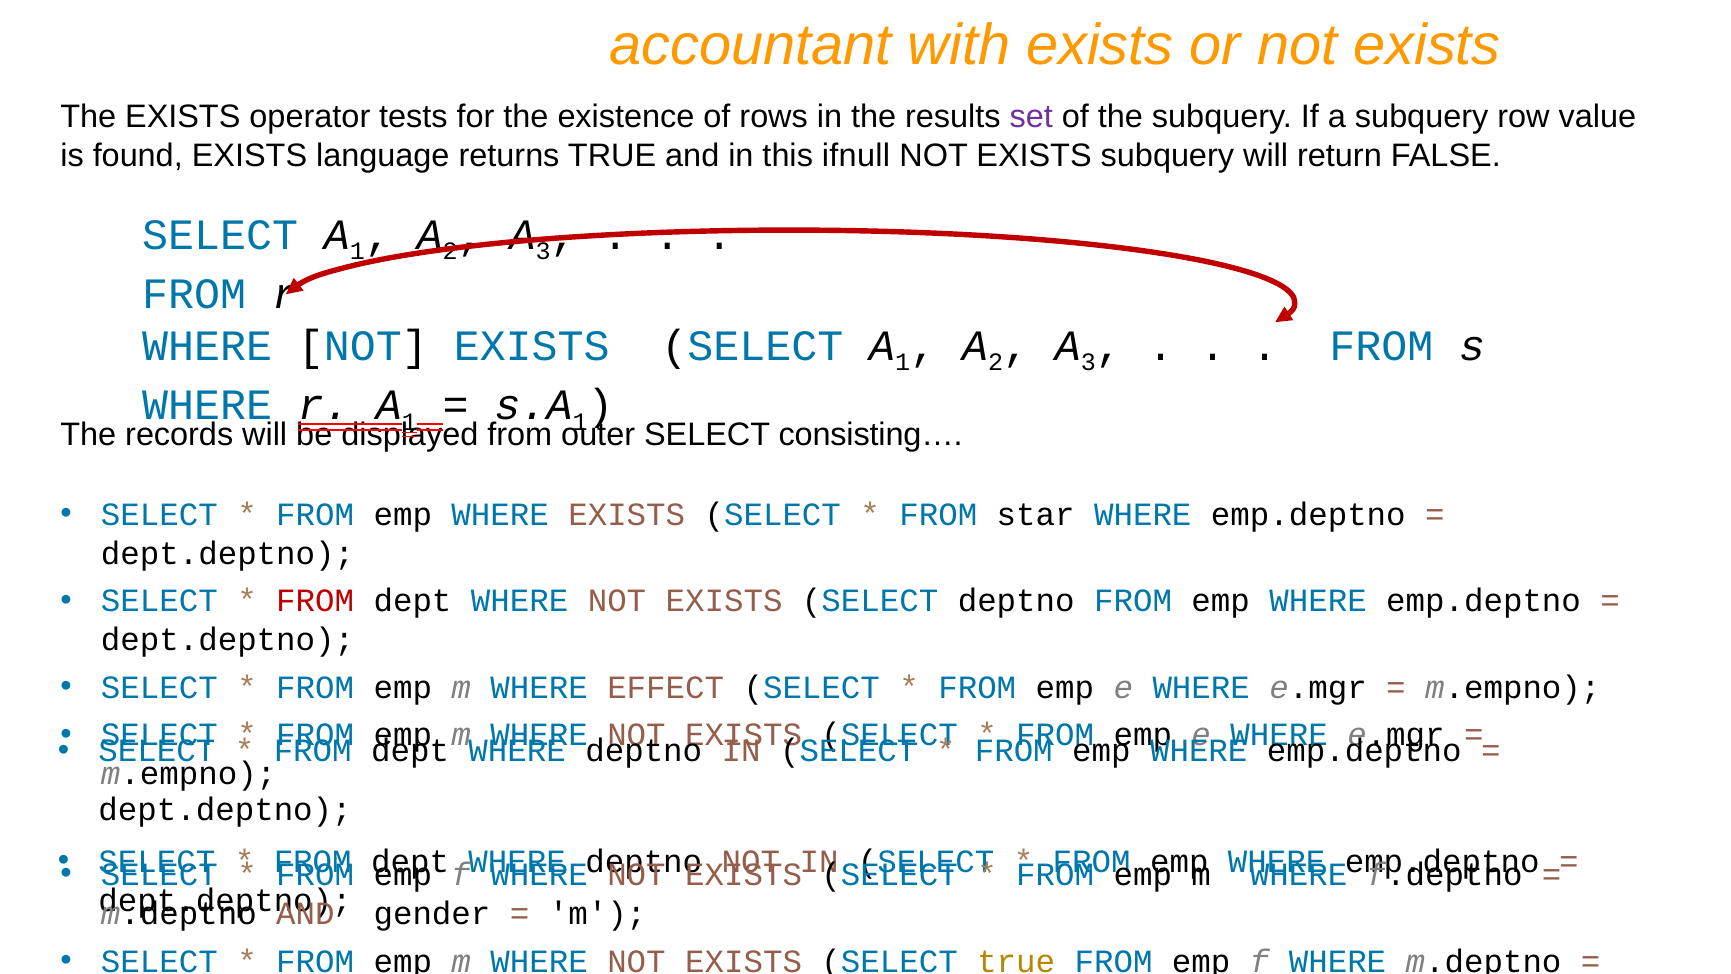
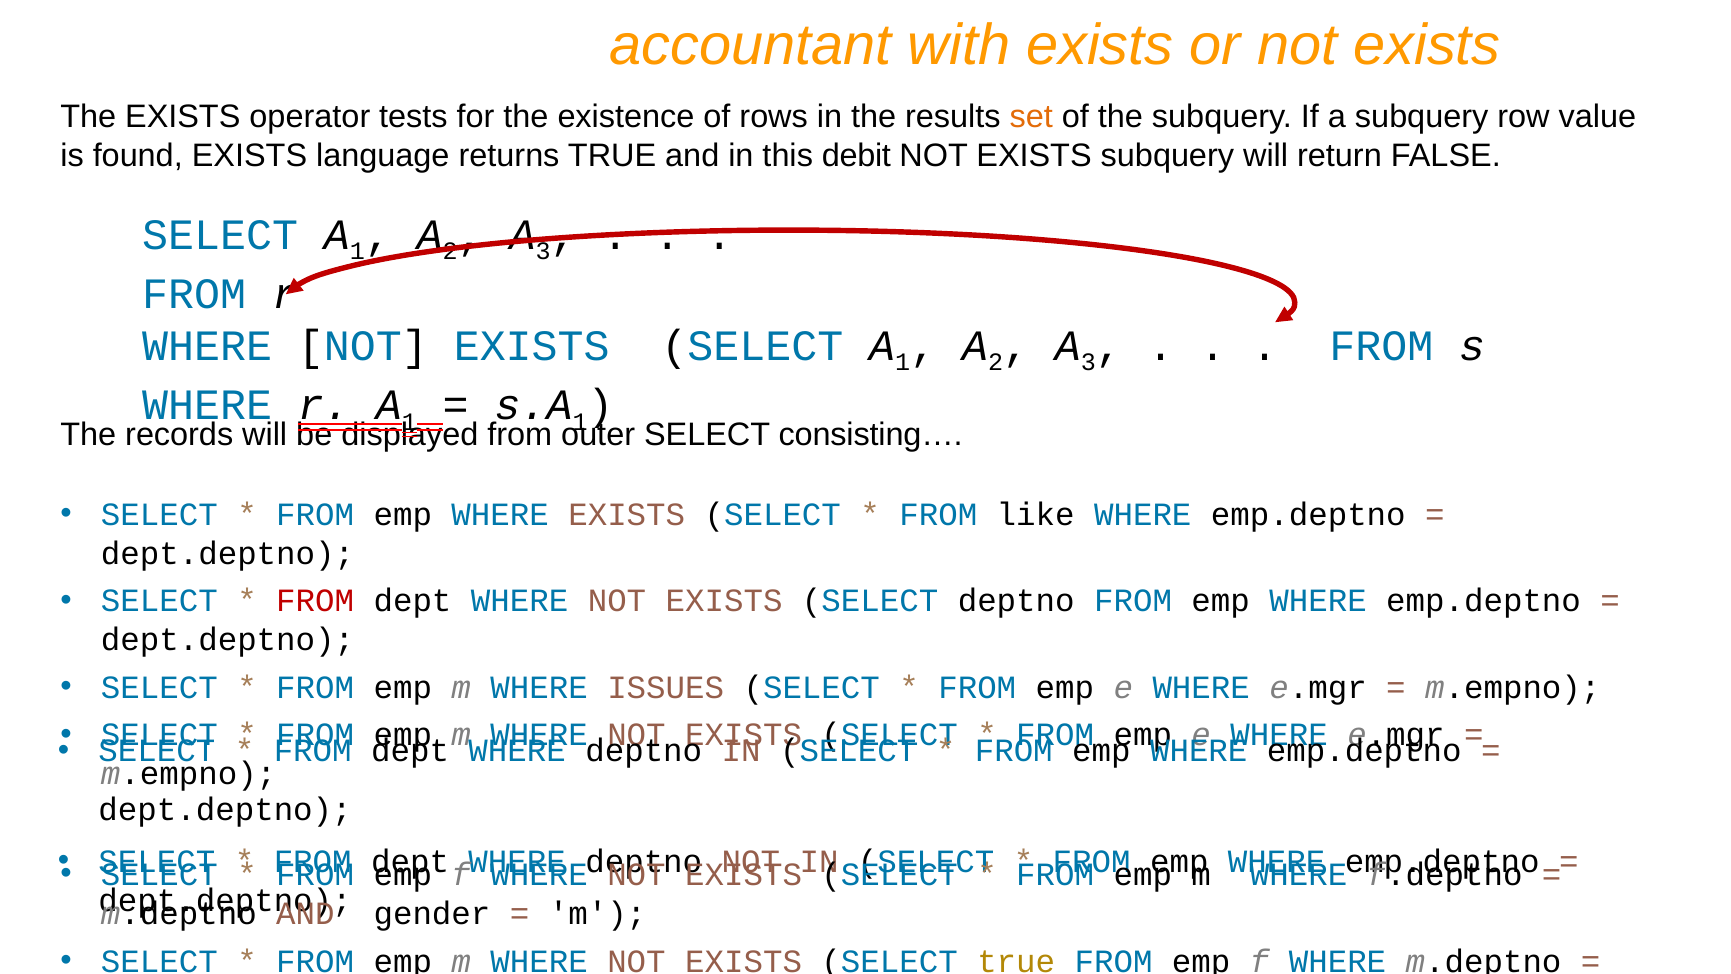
set colour: purple -> orange (1031, 116)
ifnull: ifnull -> debit (856, 155)
star: star -> like (1036, 514)
EFFECT: EFFECT -> ISSUES (666, 687)
